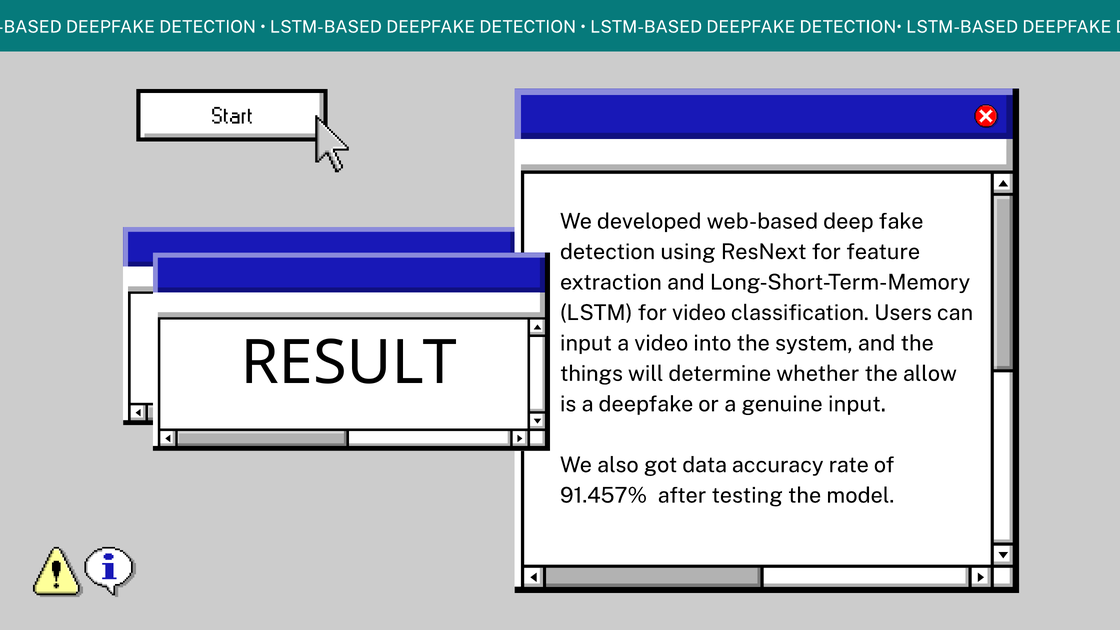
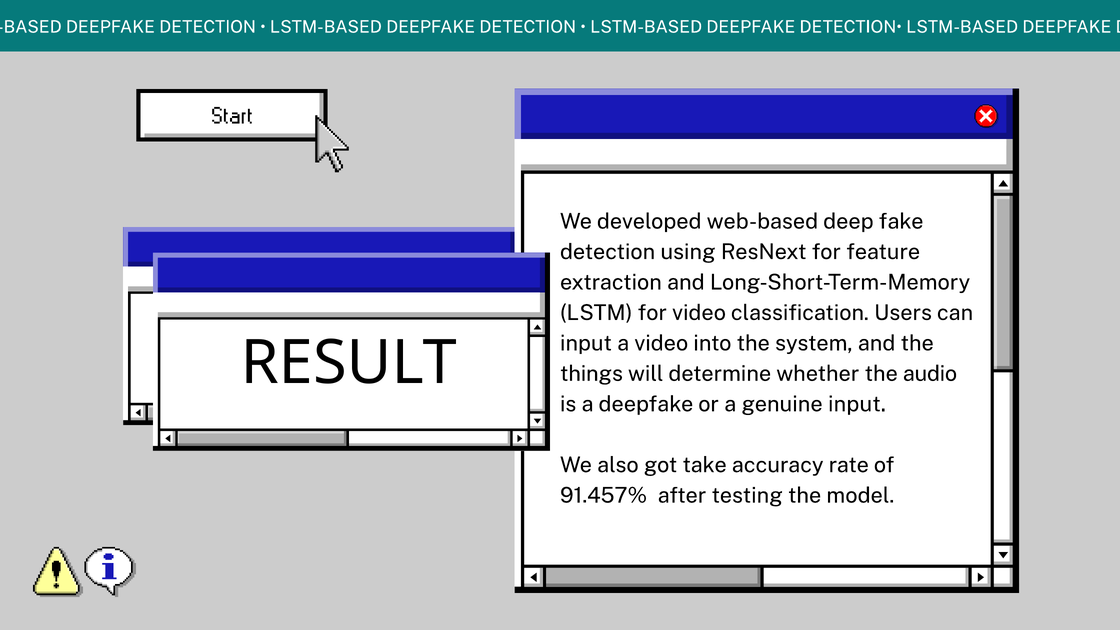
allow: allow -> audio (930, 374)
data: data -> take (705, 465)
